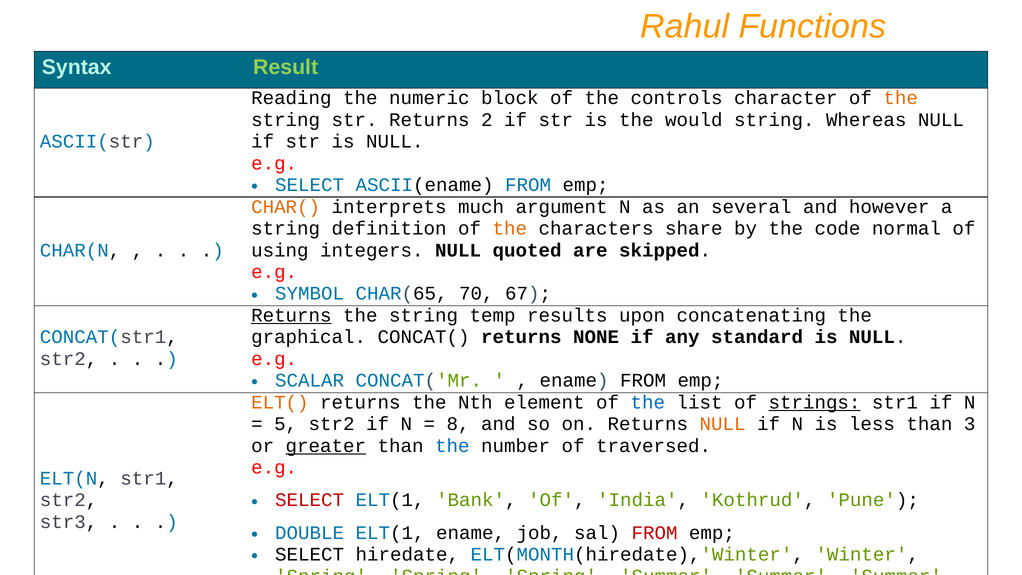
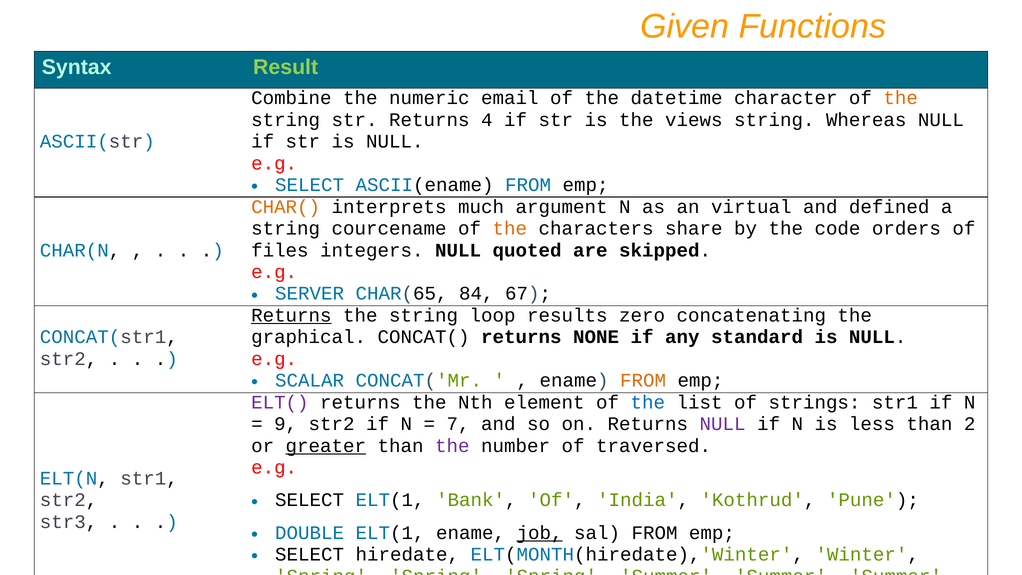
Rahul: Rahul -> Given (685, 27)
Reading: Reading -> Combine (291, 98)
block: block -> email (510, 98)
controls: controls -> datetime (677, 98)
2: 2 -> 4 (487, 120)
would: would -> views (694, 120)
several: several -> virtual (751, 207)
however: however -> defined (889, 207)
definition: definition -> courcename (389, 228)
normal: normal -> orders (906, 228)
using: using -> files (280, 250)
SYMBOL: SYMBOL -> SERVER (310, 294)
70: 70 -> 84 (476, 294)
temp: temp -> loop (493, 315)
upon: upon -> zero (642, 315)
FROM colour: black -> orange (643, 381)
ELT( colour: orange -> purple (280, 402)
strings underline: present -> none (815, 402)
5: 5 -> 9 (286, 424)
8: 8 -> 7 (458, 424)
NULL colour: orange -> purple (723, 424)
3: 3 -> 2 (970, 424)
the colour: blue -> purple (452, 446)
SELECT colour: red -> black (310, 500)
job underline: none -> present (540, 533)
FROM colour: red -> black (655, 533)
